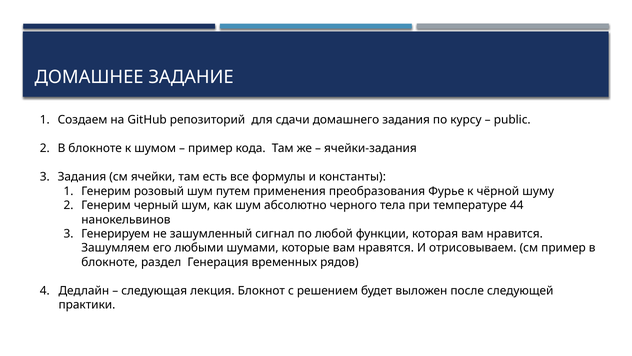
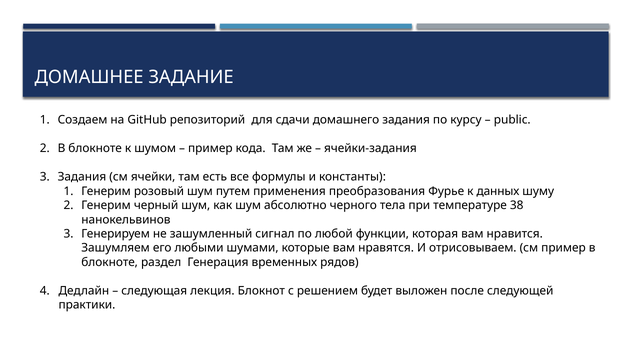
чёрной: чёрной -> данных (498, 191)
44: 44 -> 38 (517, 205)
